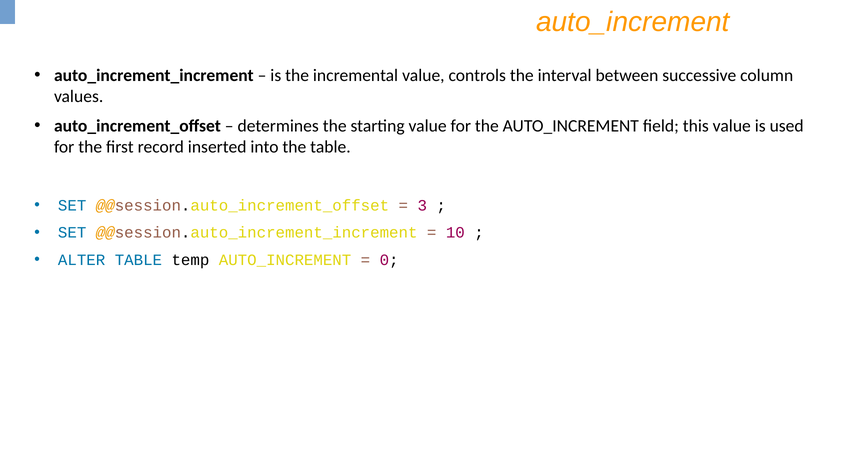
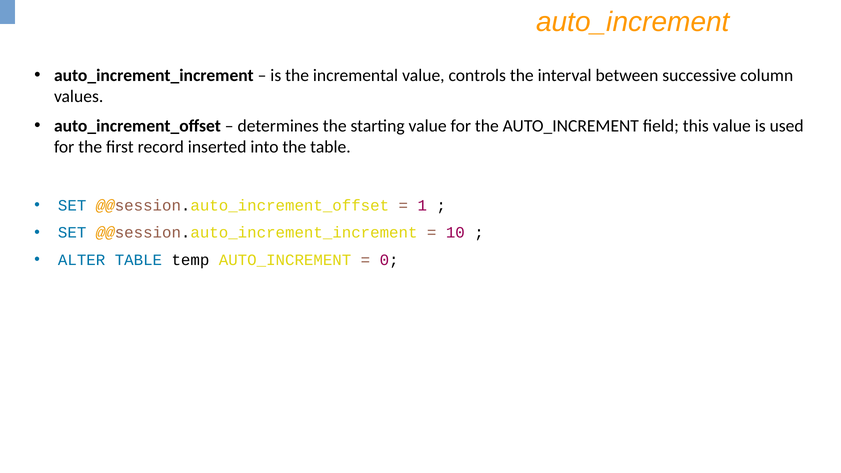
3: 3 -> 1 (422, 205)
